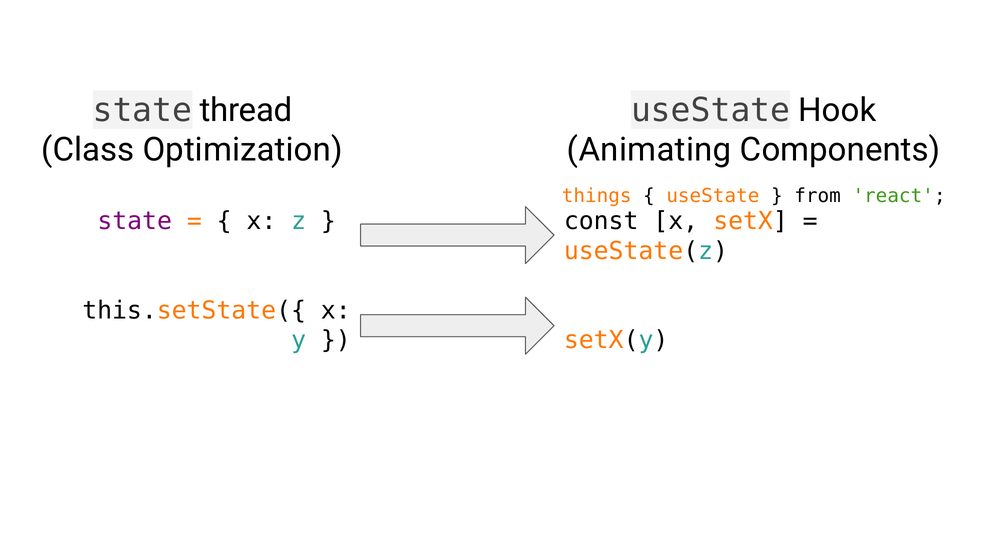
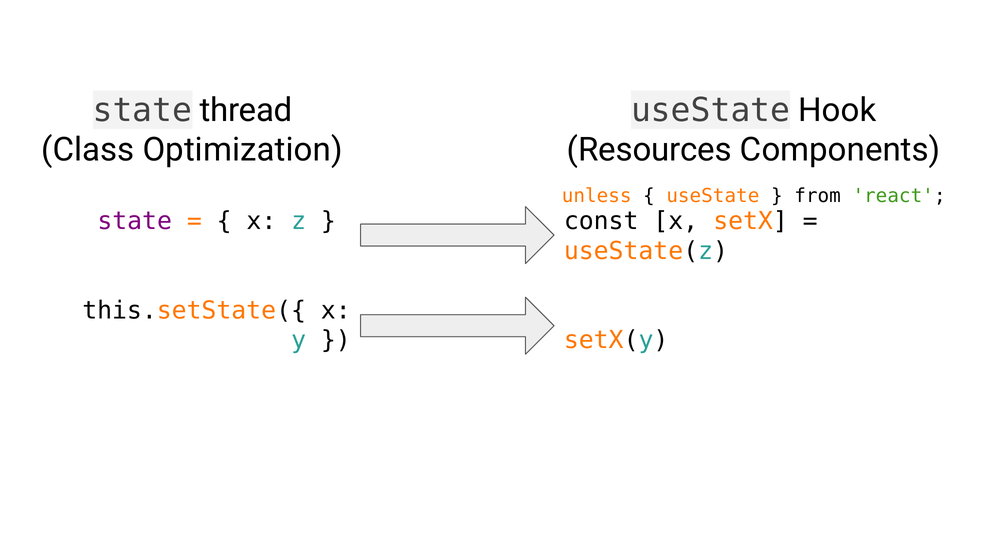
Animating: Animating -> Resources (649, 150)
things: things -> unless (597, 196)
